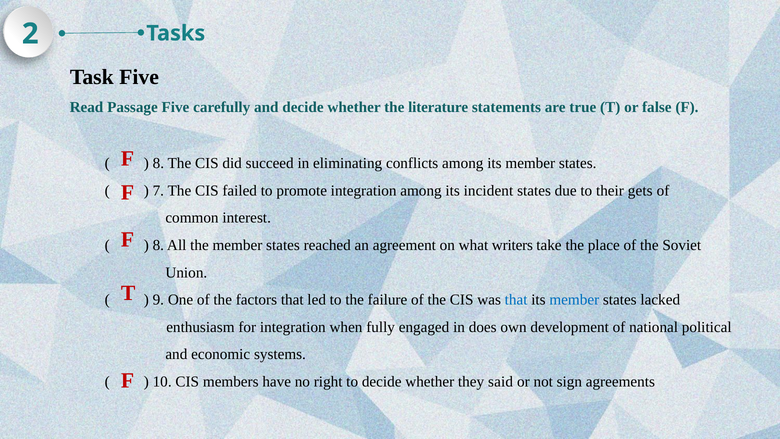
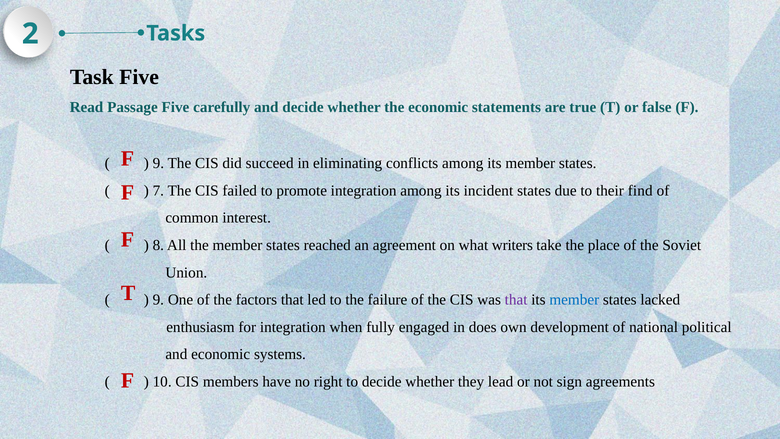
the literature: literature -> economic (438, 107)
8: 8 -> 9 (158, 163)
gets: gets -> find (640, 190)
that colour: blue -> purple (516, 300)
said: said -> lead (501, 382)
